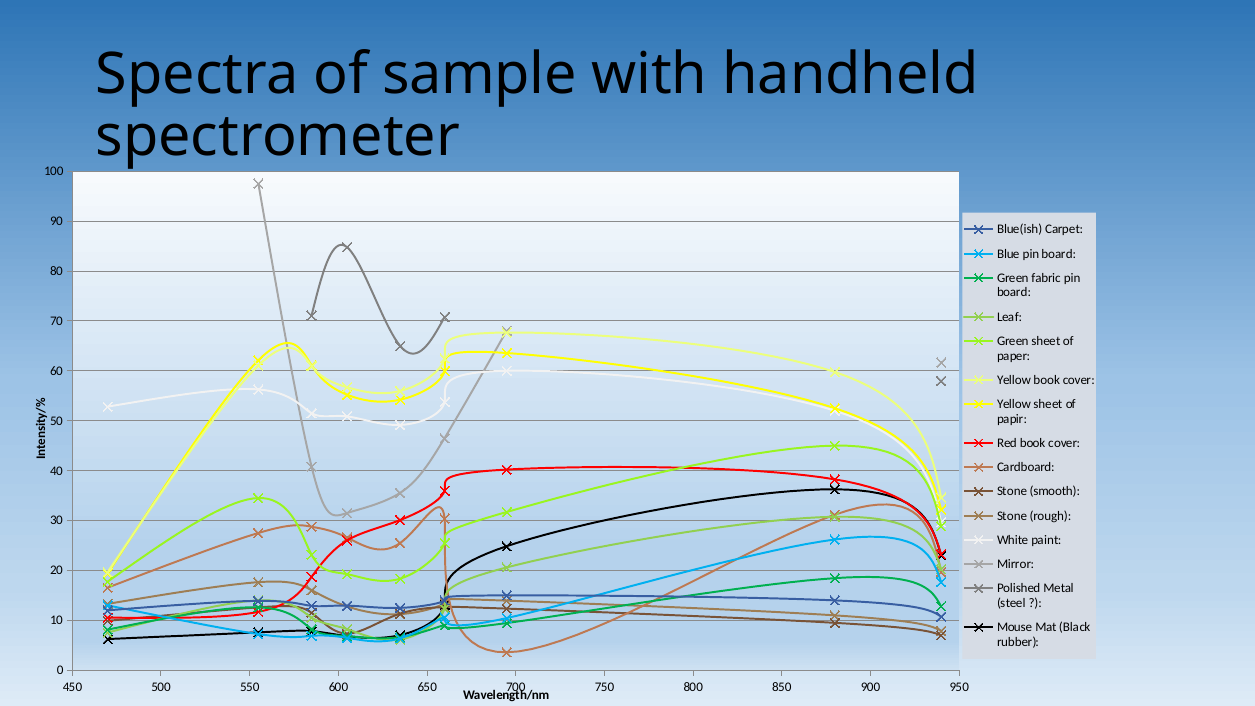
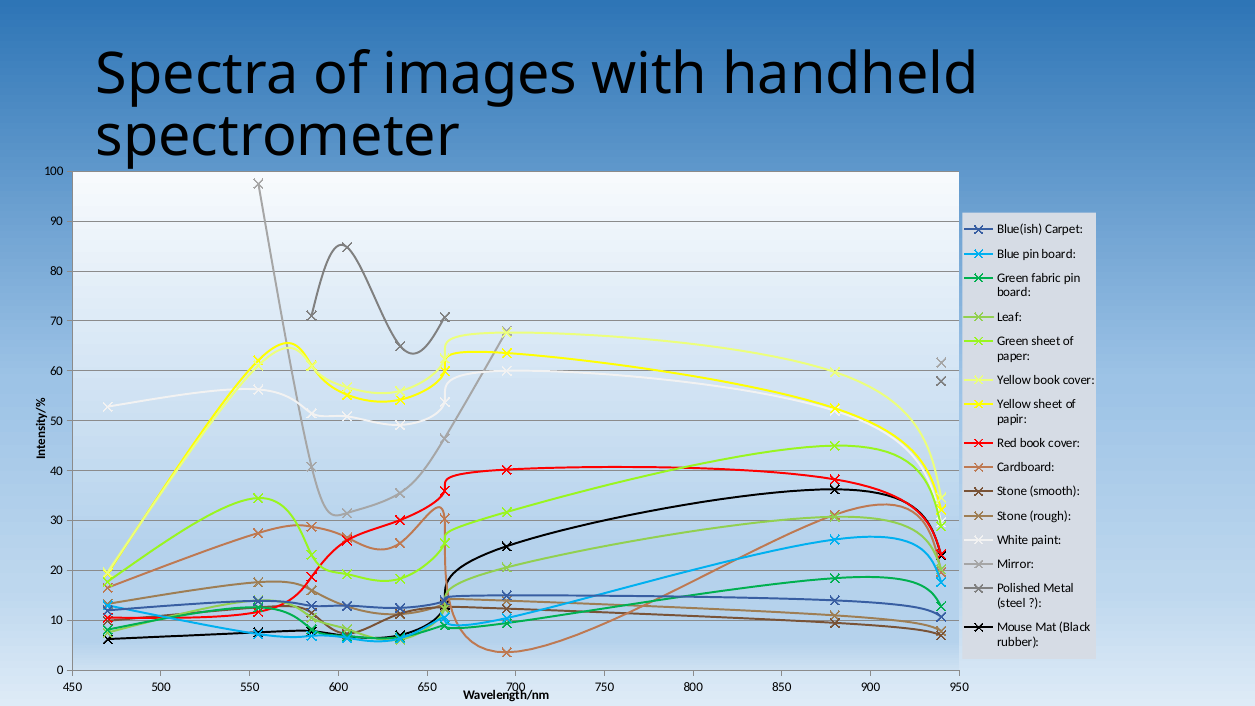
sample: sample -> images (480, 74)
